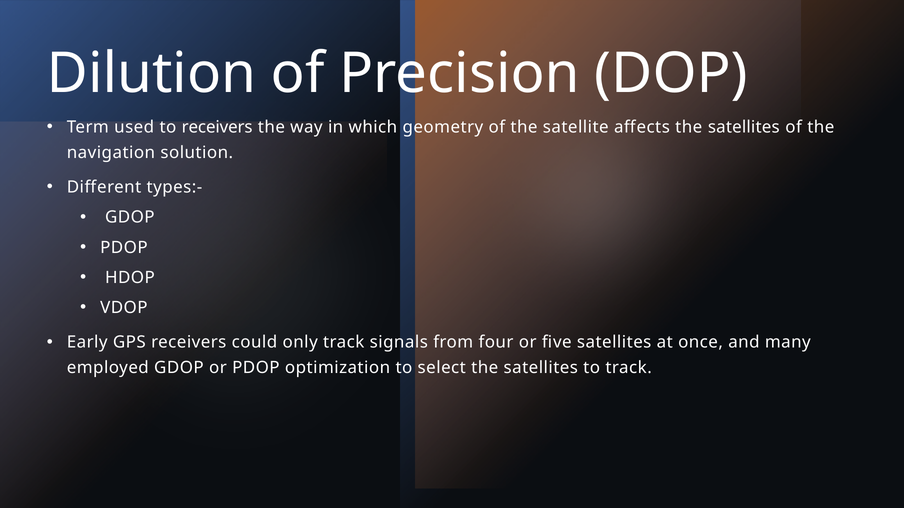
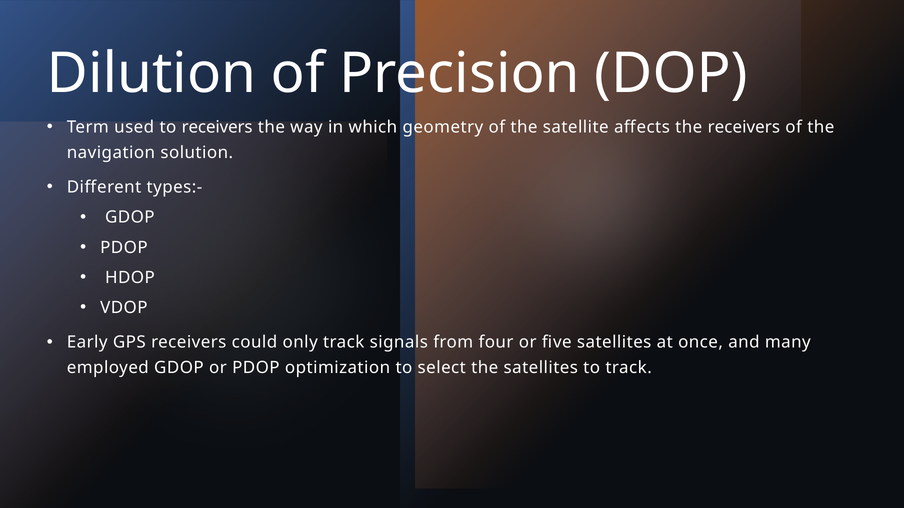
affects the satellites: satellites -> receivers (744, 127)
